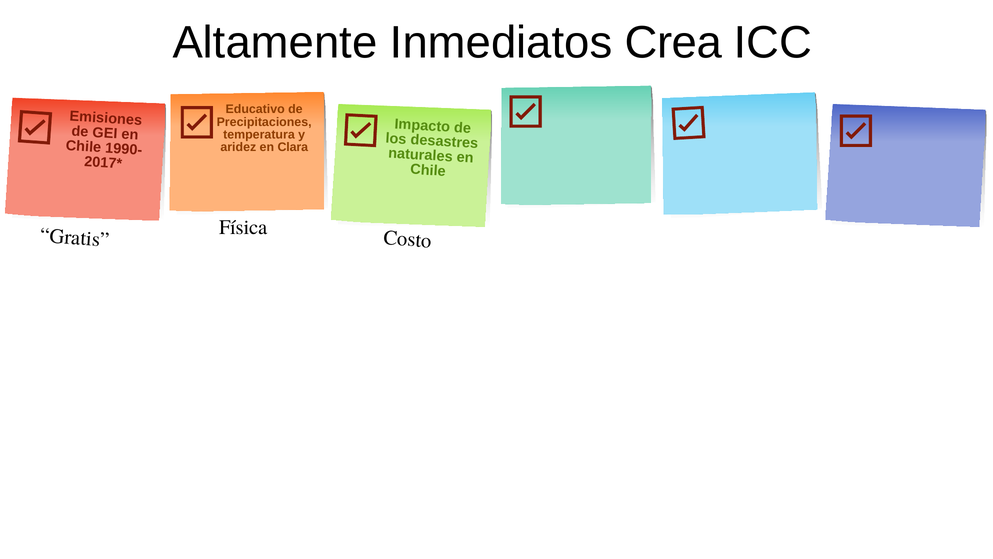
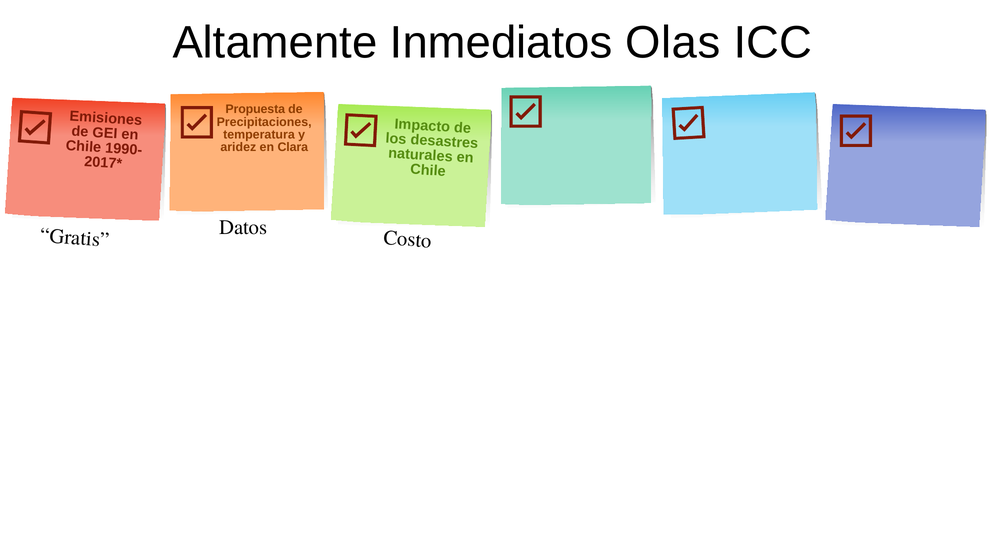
Crea: Crea -> Olas (673, 42)
Educativo: Educativo -> Propuesta (255, 109)
Física: Física -> Datos (243, 227)
